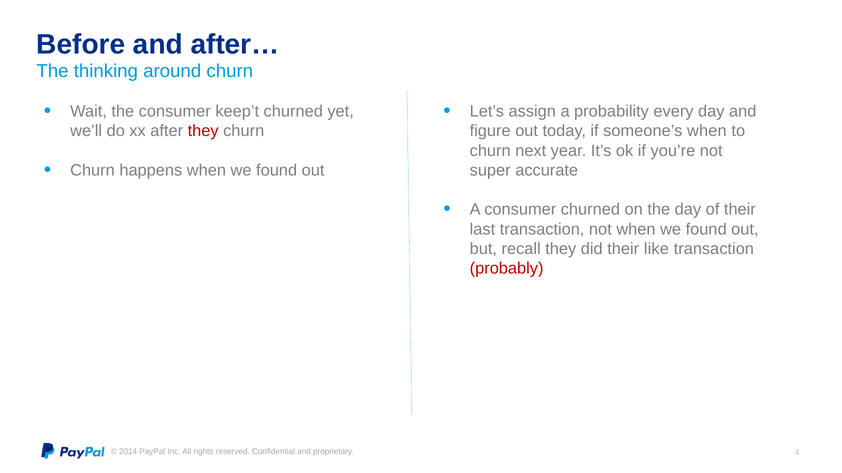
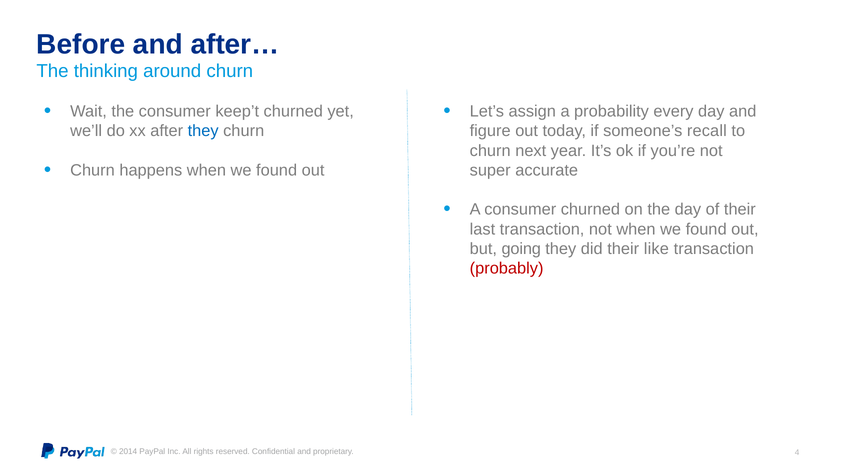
they colour: red -> blue (203, 131)
someone’s when: when -> recall (707, 131)
recall: recall -> going (521, 249)
